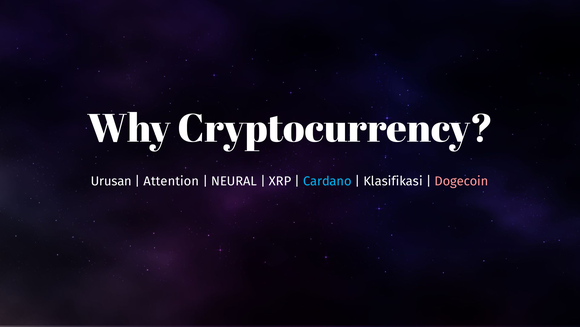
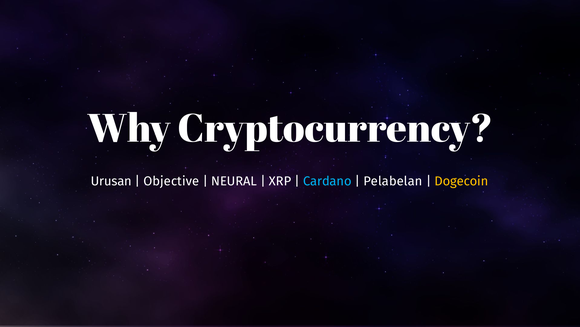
Attention: Attention -> Objective (171, 181)
Klasifikasi: Klasifikasi -> Pelabelan (393, 181)
Dogecoin colour: pink -> yellow (461, 181)
